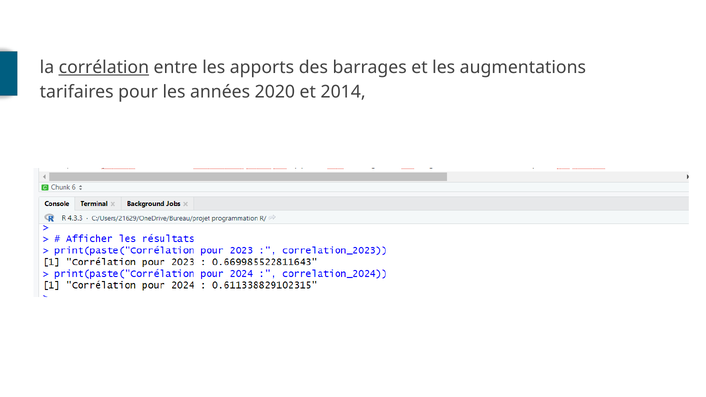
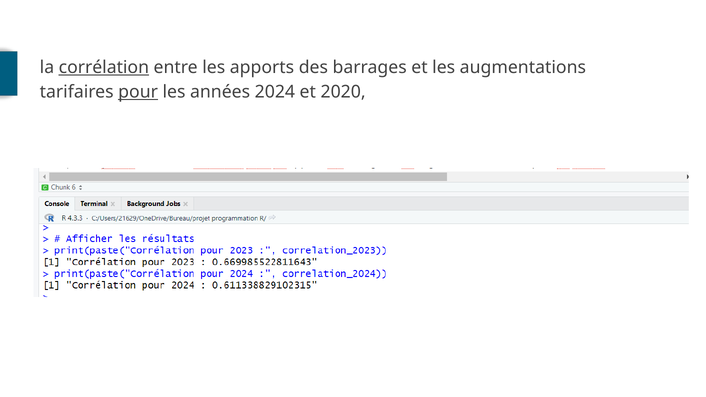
pour underline: none -> present (138, 92)
2020: 2020 -> 2024 (275, 92)
2014: 2014 -> 2020 (343, 92)
